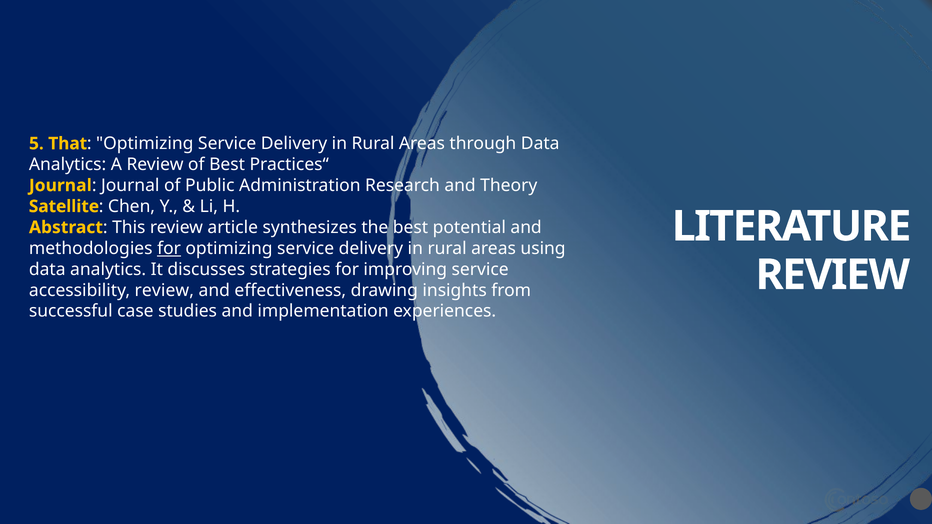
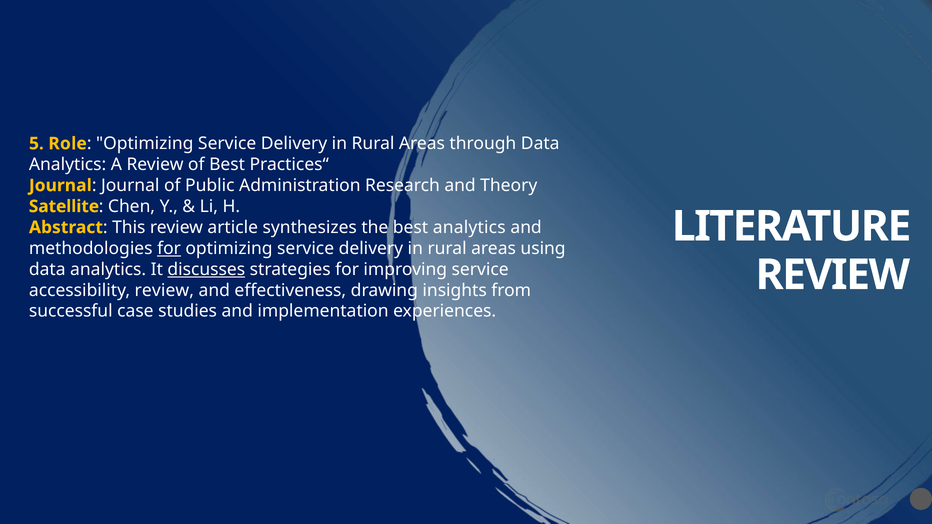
That: That -> Role (68, 144)
best potential: potential -> analytics (469, 227)
discusses underline: none -> present (206, 269)
